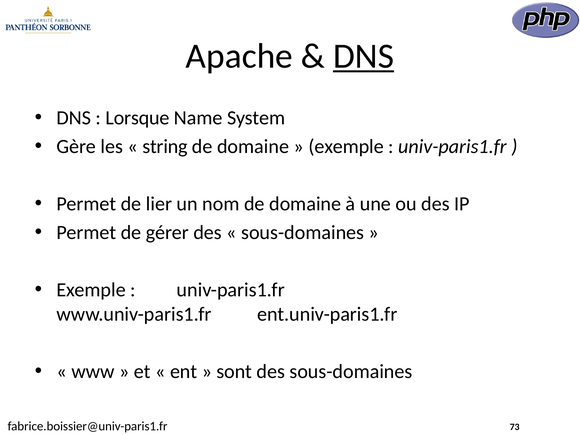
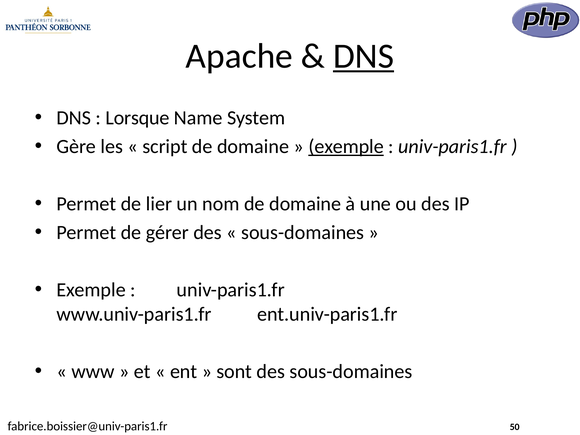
string: string -> script (165, 147)
exemple underline: none -> present (346, 147)
73: 73 -> 50 (515, 427)
